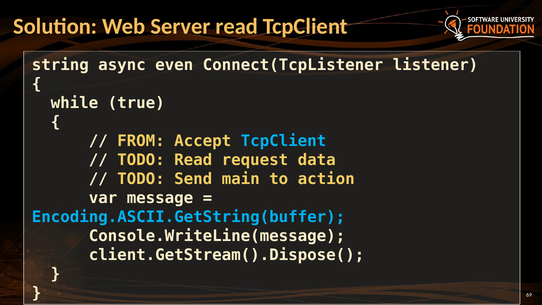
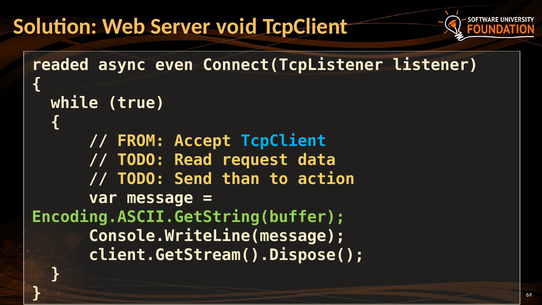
Server read: read -> void (237, 26)
string: string -> readed (60, 65)
main: main -> than (241, 179)
Encoding.ASCII.GetString(buffer colour: light blue -> light green (188, 217)
